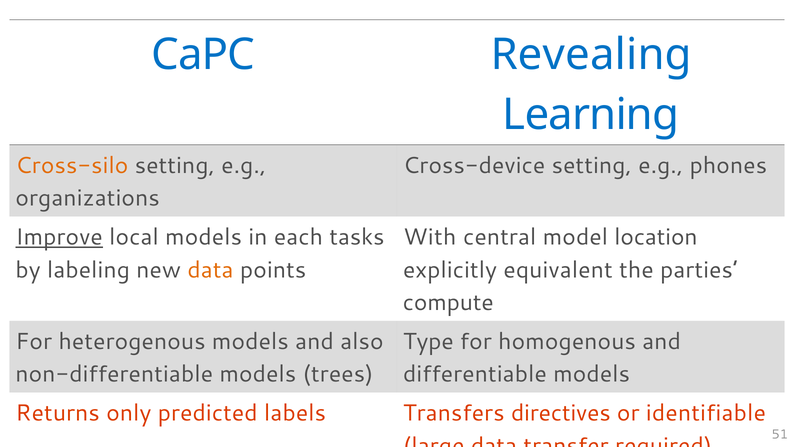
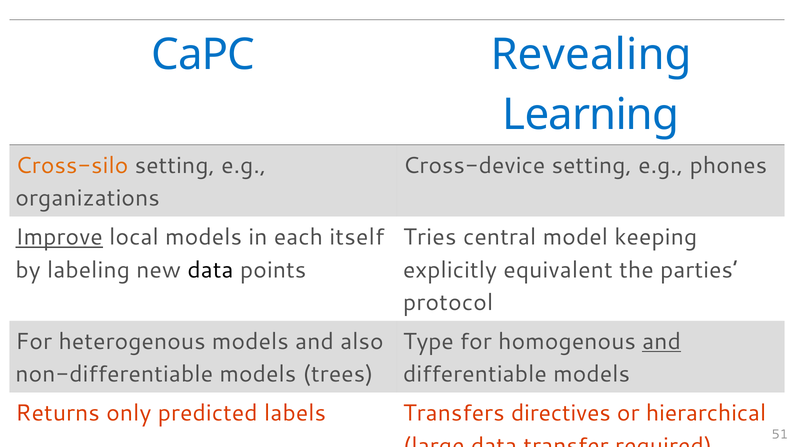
tasks: tasks -> itself (357, 237)
With: With -> Tries (430, 237)
location: location -> keeping (656, 237)
data colour: orange -> black (210, 270)
compute: compute -> protocol (448, 302)
and underline: none -> present (662, 341)
identifiable: identifiable -> hierarchical (706, 413)
